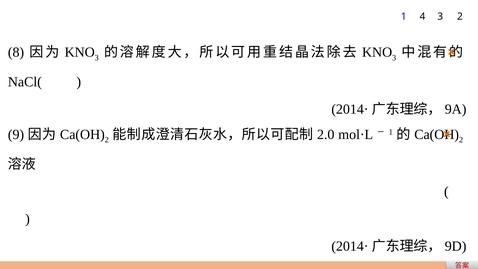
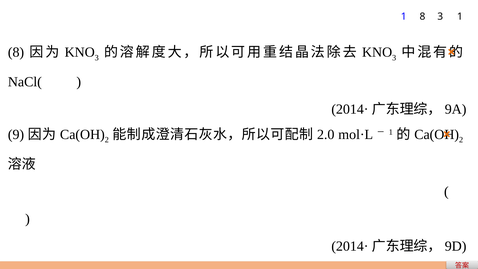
1 4: 4 -> 8 (422, 17)
3 2: 2 -> 1 (460, 17)
